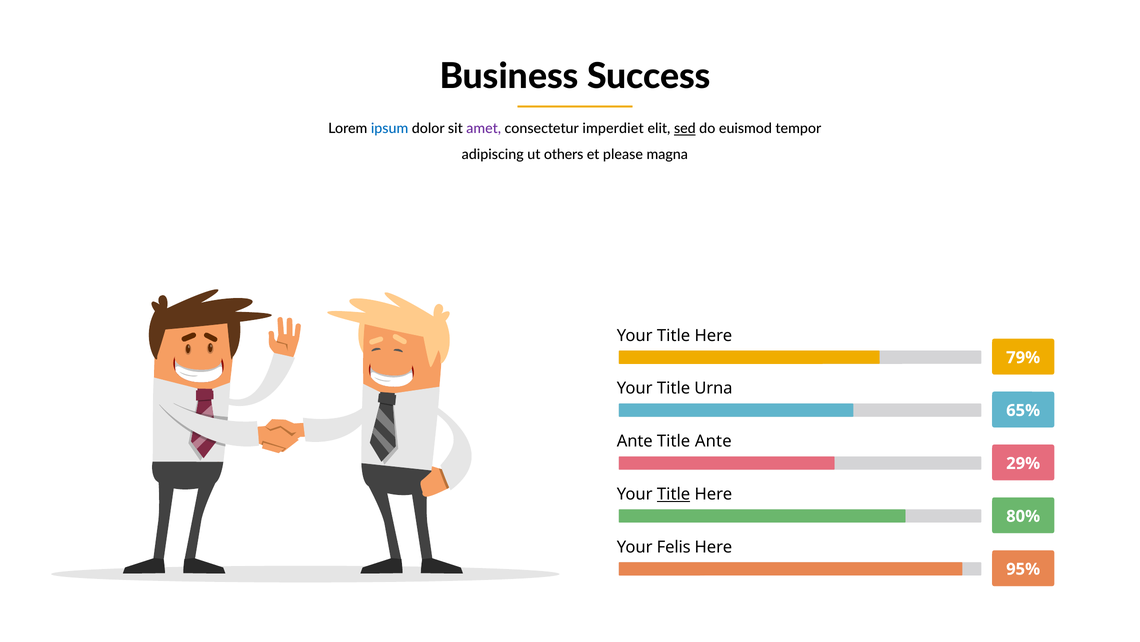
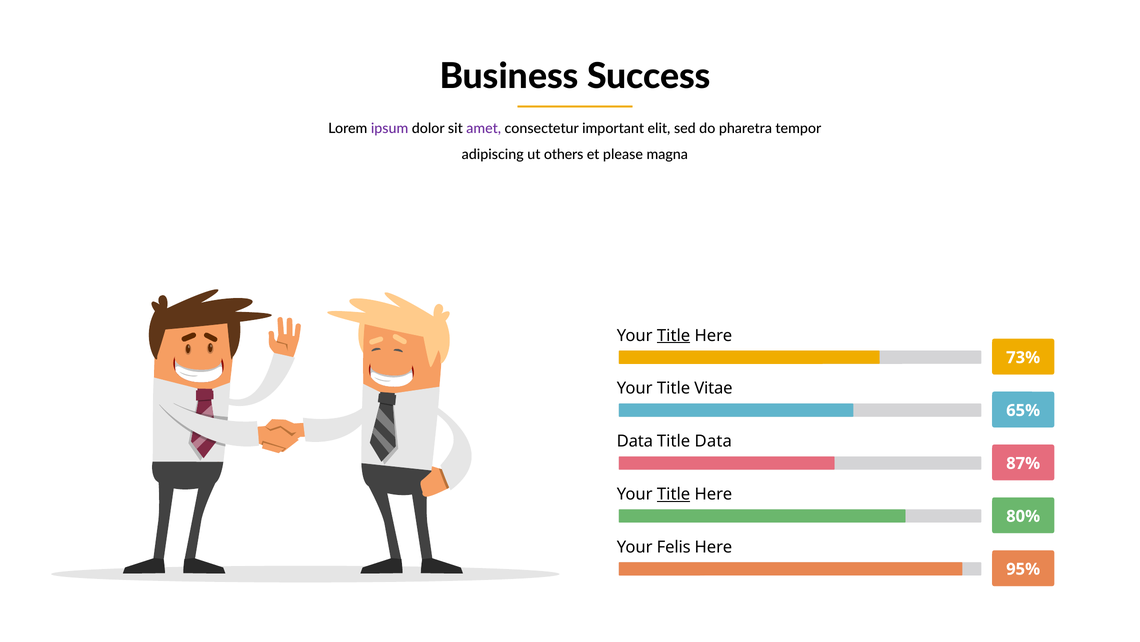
ipsum colour: blue -> purple (390, 129)
imperdiet: imperdiet -> important (613, 129)
sed underline: present -> none (685, 129)
euismod: euismod -> pharetra (745, 129)
Title underline: none -> present (674, 335)
79%: 79% -> 73% (1023, 357)
Urna: Urna -> Vitae (713, 388)
Ante: Ante -> Data (635, 441)
Title Ante: Ante -> Data (713, 441)
29%: 29% -> 87% (1023, 463)
